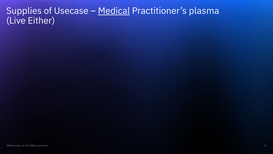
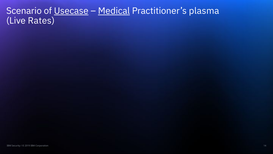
Supplies: Supplies -> Scenario (24, 11)
Usecase underline: none -> present (71, 11)
Either: Either -> Rates (41, 21)
